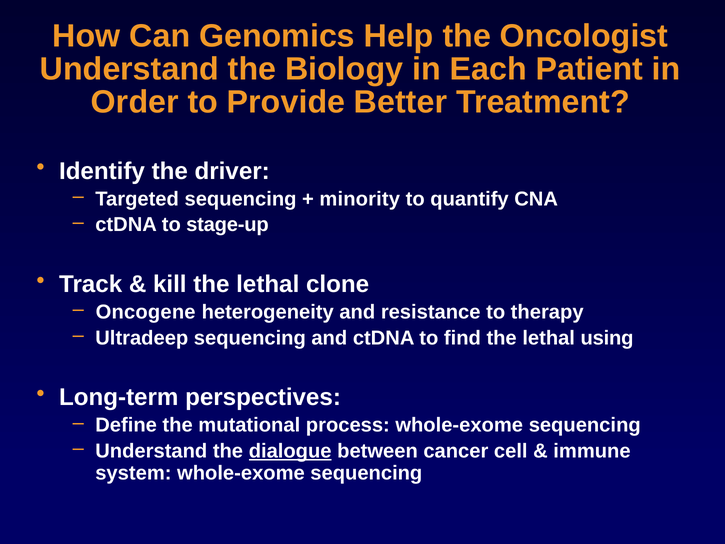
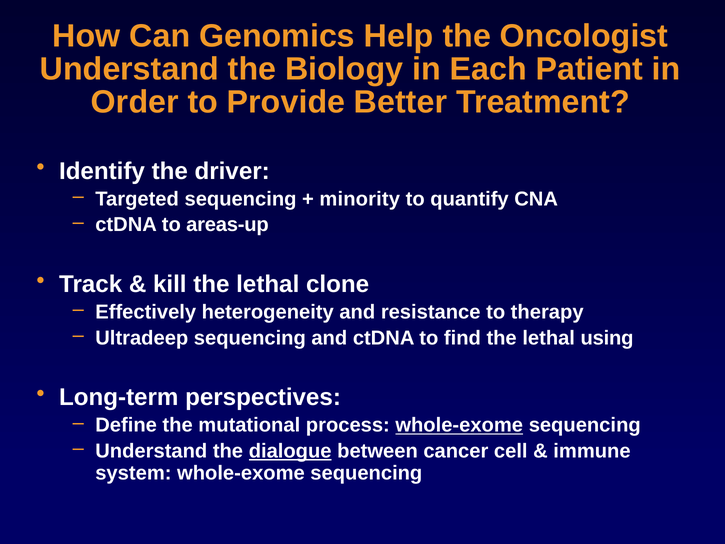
stage-up: stage-up -> areas-up (227, 225)
Oncogene: Oncogene -> Effectively (146, 312)
whole-exome underline: none -> present (459, 425)
